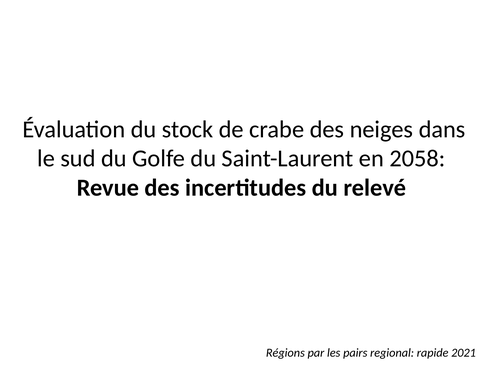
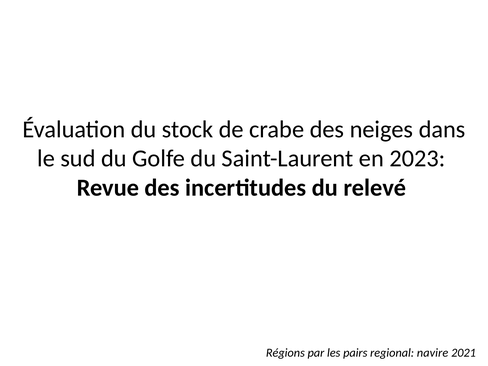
2058: 2058 -> 2023 (417, 159)
rapide: rapide -> navire (433, 353)
